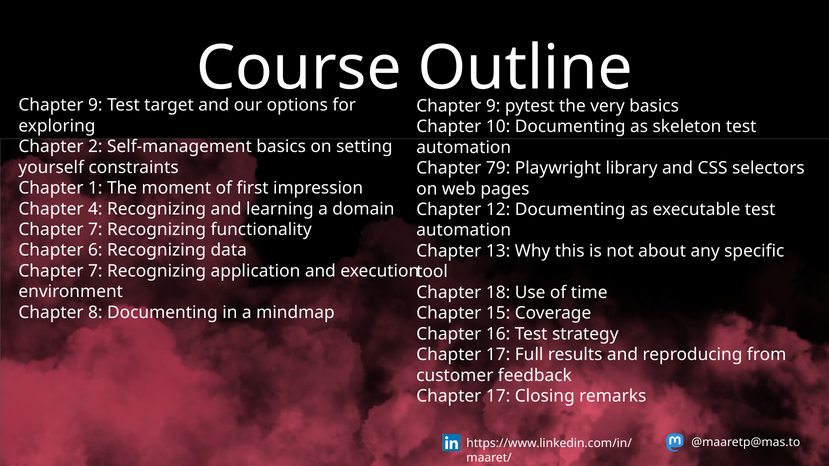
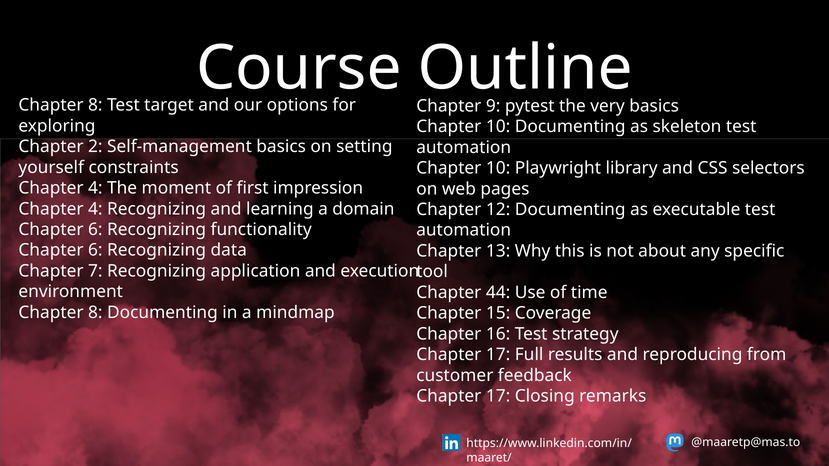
9: 9 -> 8 (95, 105)
79: 79 -> 10 (498, 168)
1: 1 -> 4 (95, 188)
7: 7 -> 6 (95, 230)
18: 18 -> 44 (498, 293)
